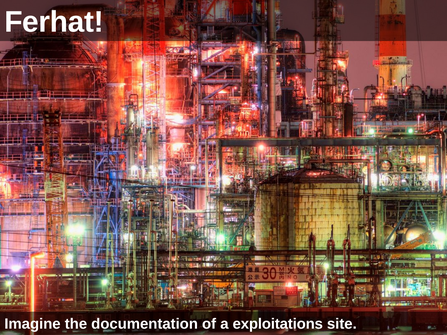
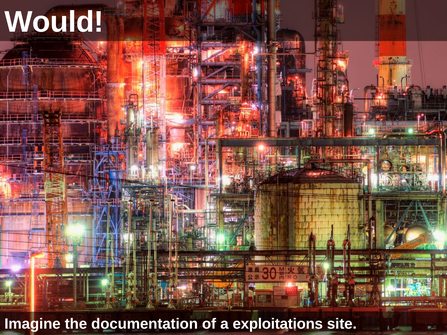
Ferhat: Ferhat -> Would (54, 22)
